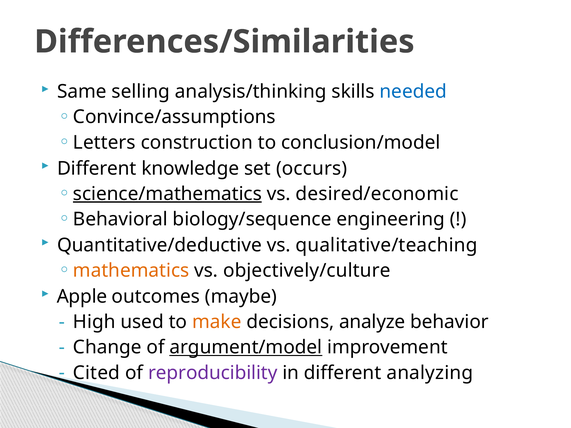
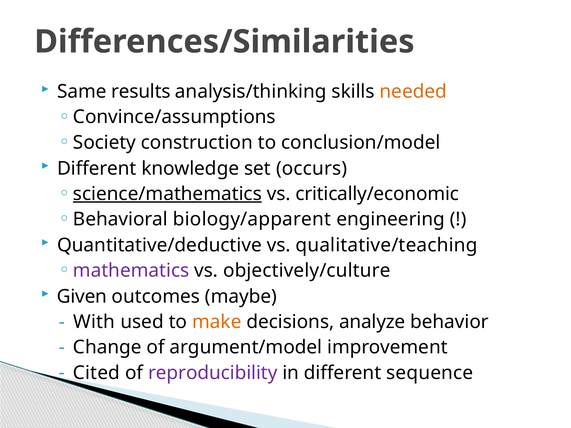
selling: selling -> results (141, 92)
needed colour: blue -> orange (413, 92)
Letters: Letters -> Society (104, 143)
desired/economic: desired/economic -> critically/economic (377, 194)
biology/sequence: biology/sequence -> biology/apparent (252, 219)
mathematics colour: orange -> purple (131, 271)
Apple: Apple -> Given (82, 297)
High: High -> With (94, 322)
argument/model underline: present -> none (246, 348)
analyzing: analyzing -> sequence (430, 373)
